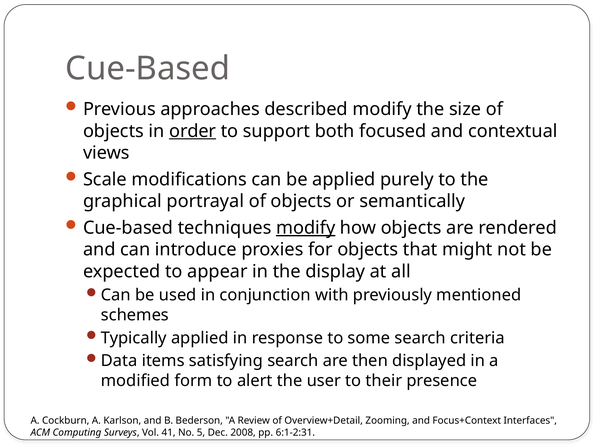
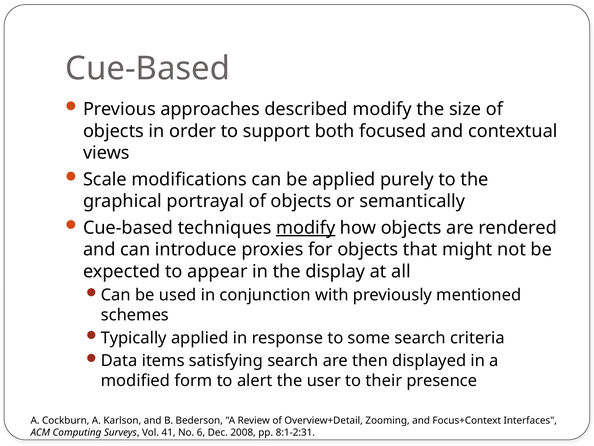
order underline: present -> none (193, 131)
5: 5 -> 6 (201, 432)
6:1-2:31: 6:1-2:31 -> 8:1-2:31 (295, 432)
